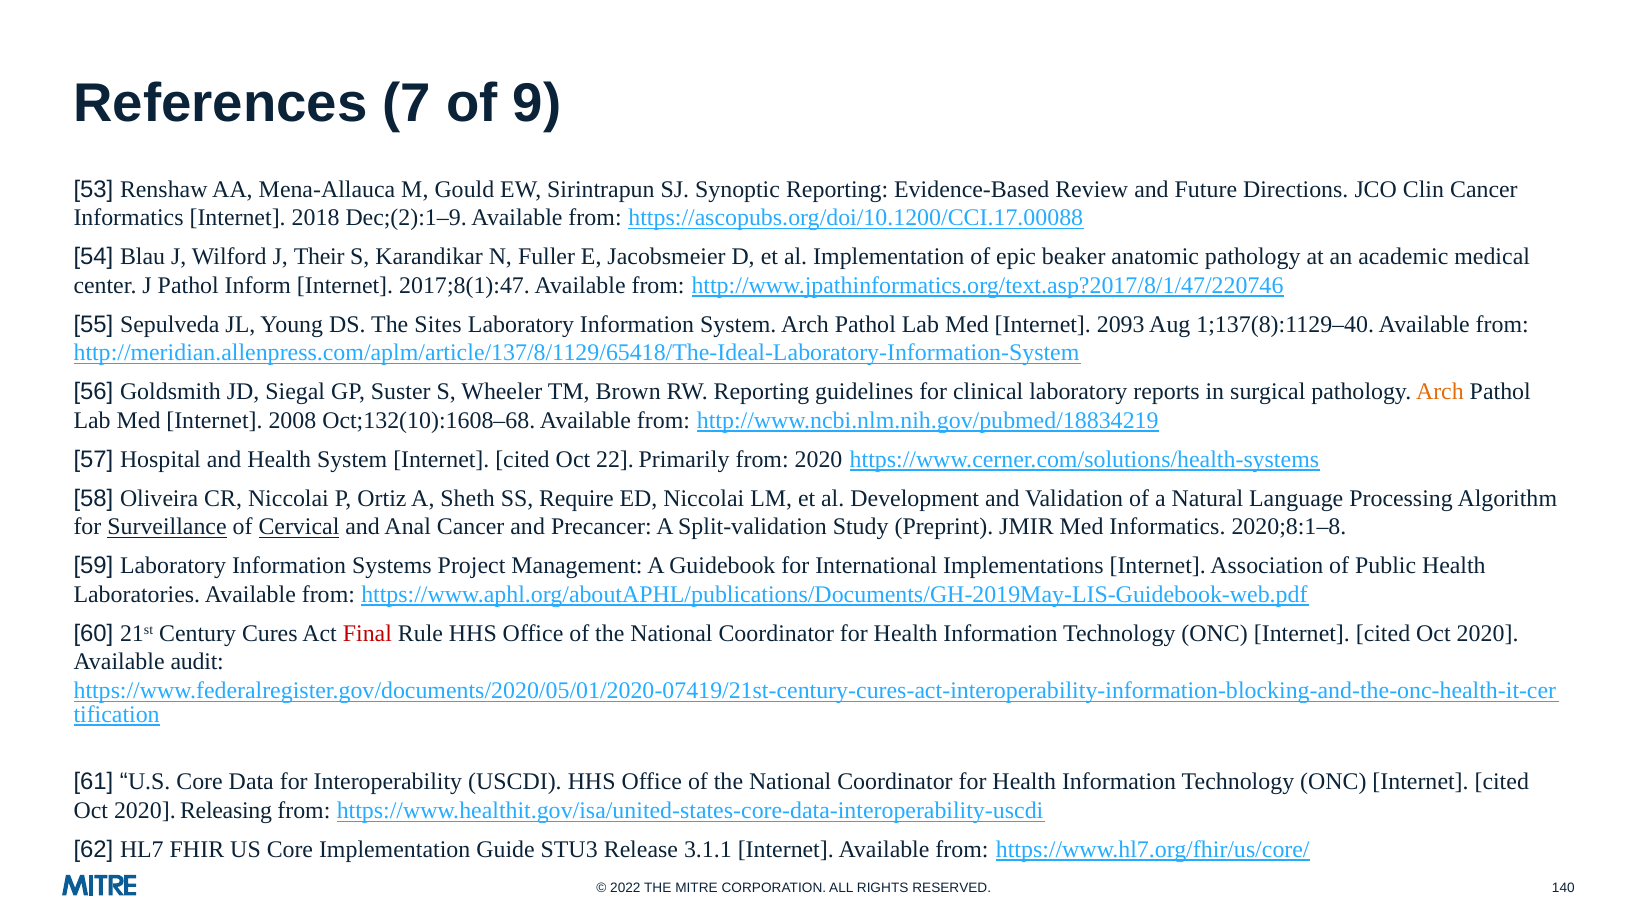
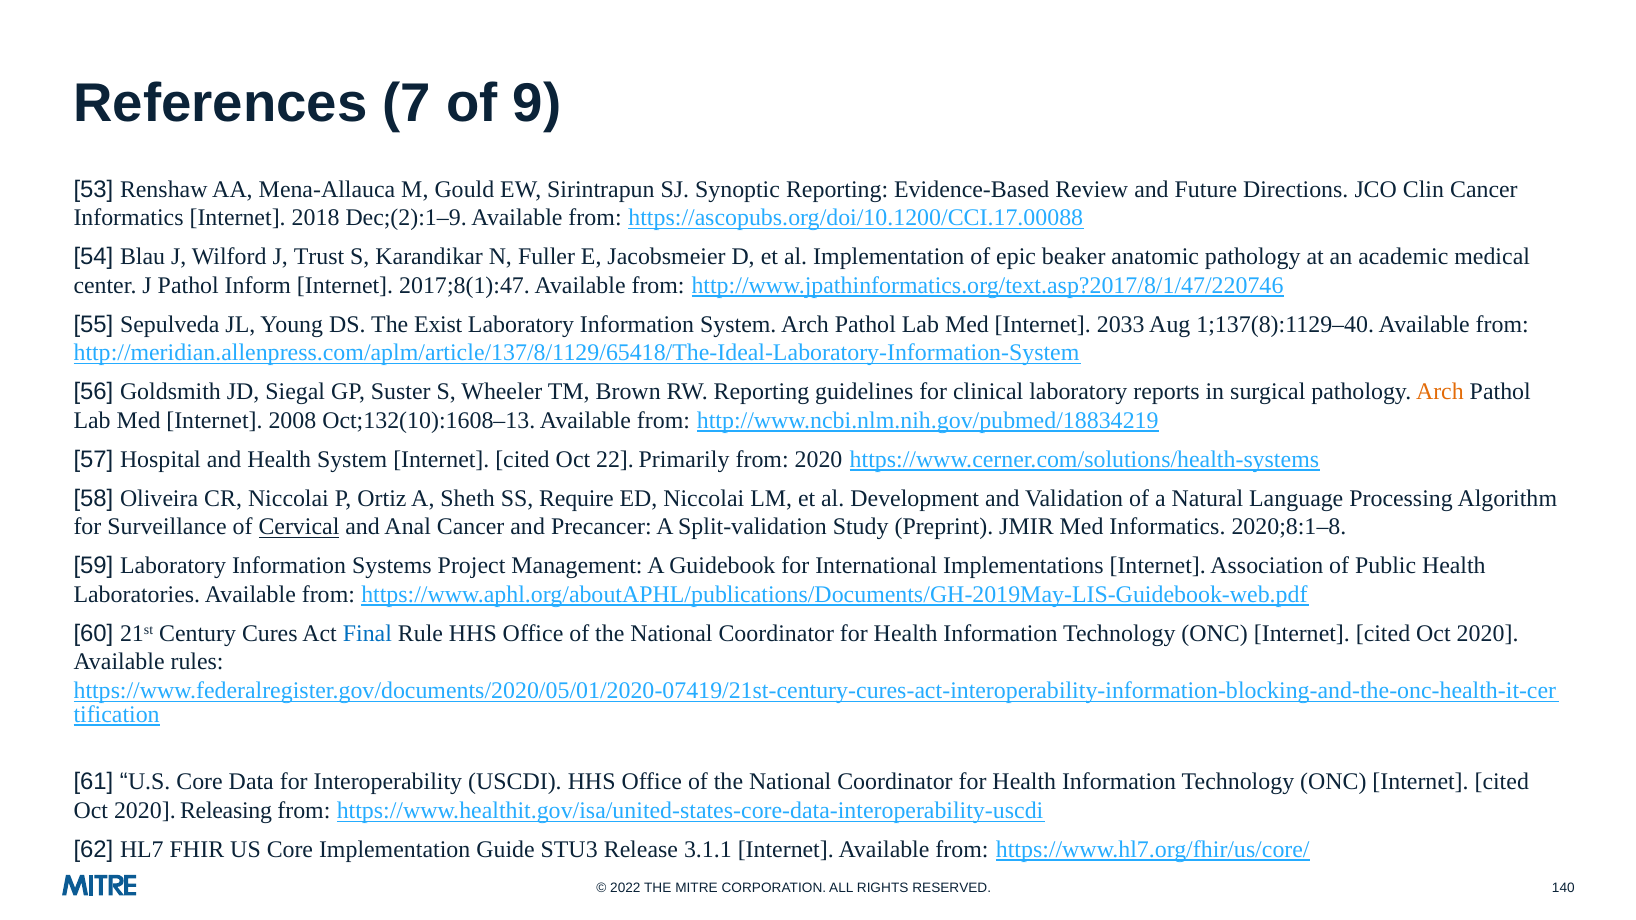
Their: Their -> Trust (319, 257)
Sites: Sites -> Exist (438, 325)
2093: 2093 -> 2033 (1121, 325)
Oct;132(10):1608–68: Oct;132(10):1608–68 -> Oct;132(10):1608–13 (429, 421)
Surveillance underline: present -> none (167, 527)
Final colour: red -> blue (367, 634)
audit: audit -> rules (197, 662)
